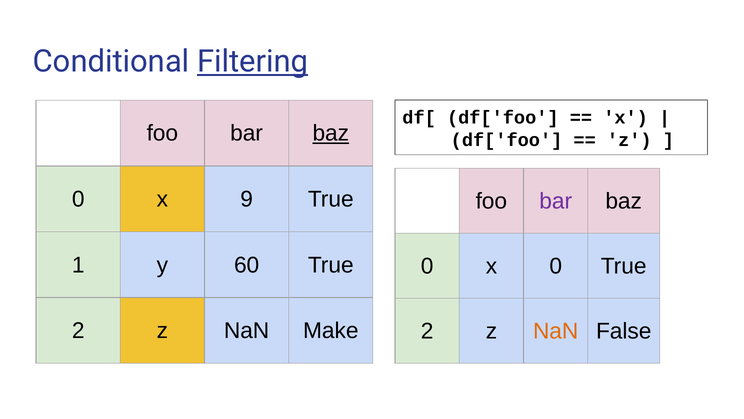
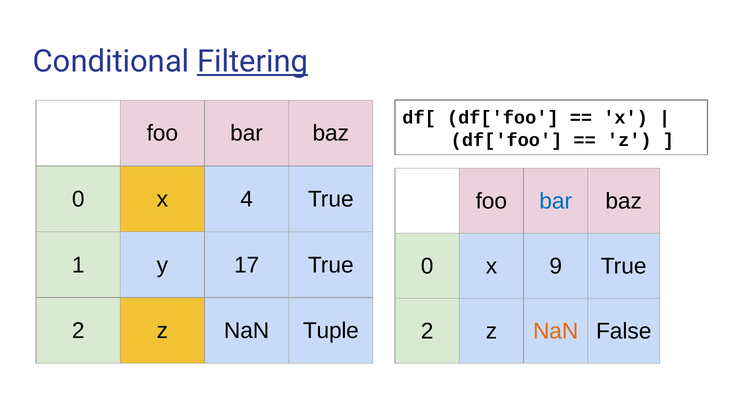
baz underline: present -> none (331, 133)
9: 9 -> 4 (247, 199)
bar colour: purple -> blue (556, 201)
60: 60 -> 17 (247, 265)
x 0: 0 -> 9 (556, 266)
Make: Make -> Tuple (331, 330)
